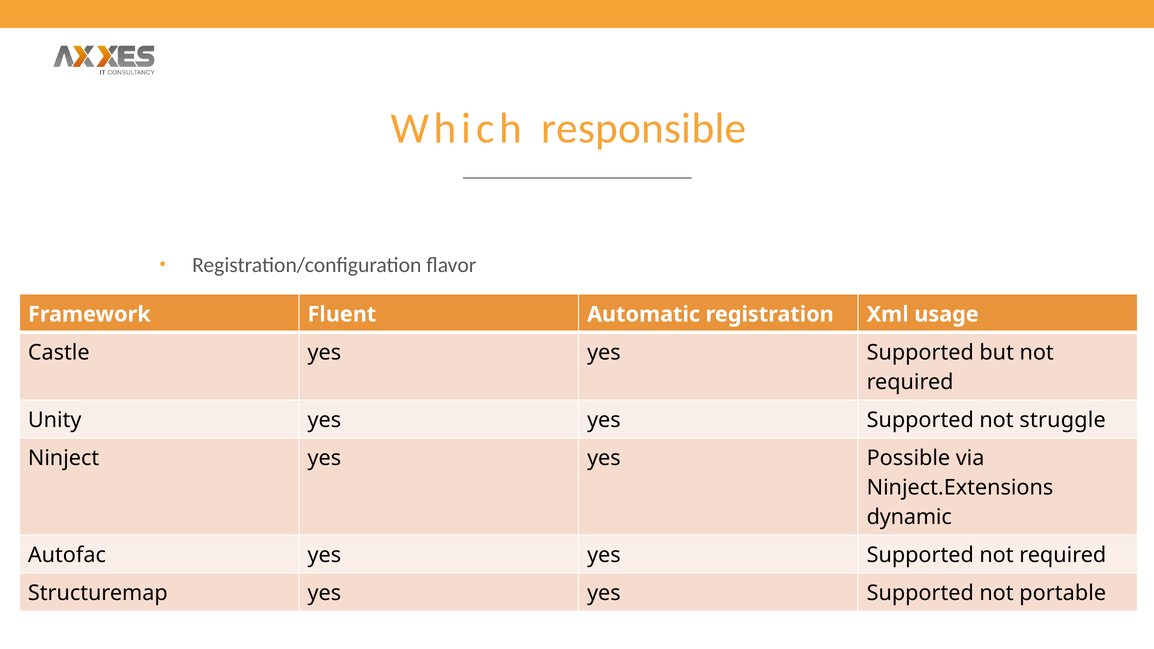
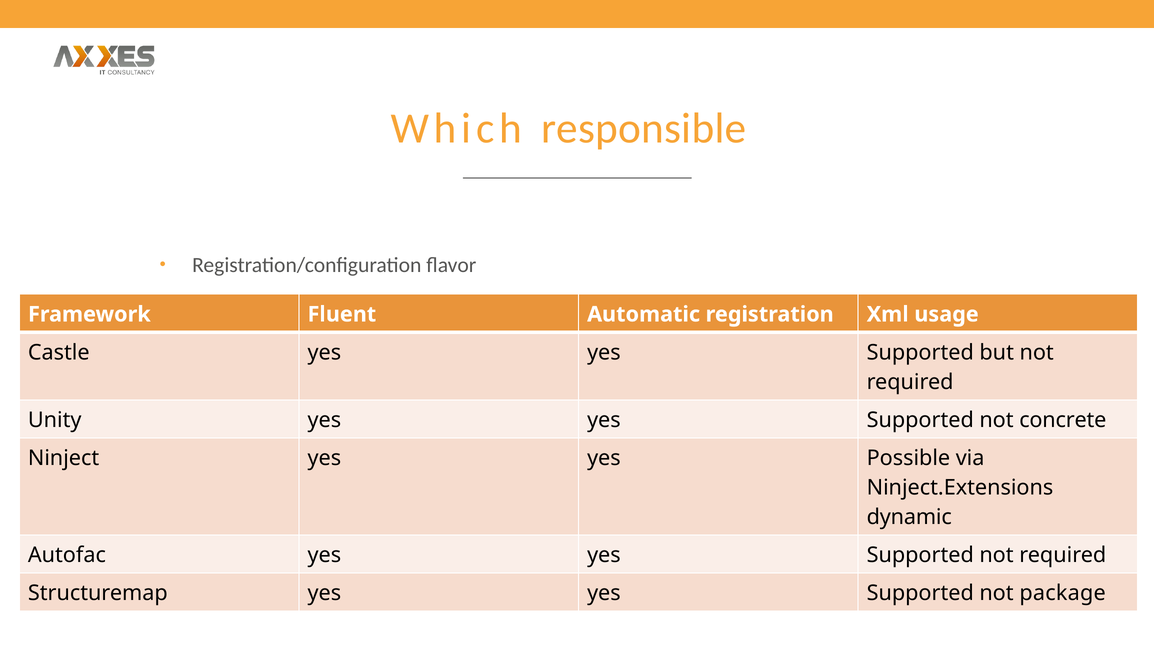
struggle: struggle -> concrete (1063, 420)
portable: portable -> package (1063, 593)
